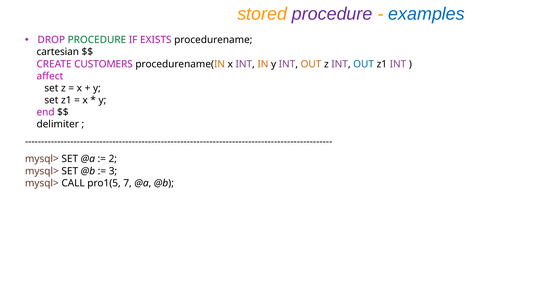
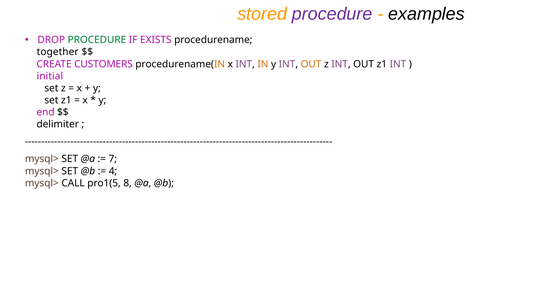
examples colour: blue -> black (427, 14)
cartesian: cartesian -> together (58, 52)
OUT colour: blue -> black (364, 64)
affect: affect -> initial (50, 76)
2: 2 -> 7 (113, 159)
3: 3 -> 4 (113, 171)
7: 7 -> 8 (128, 183)
